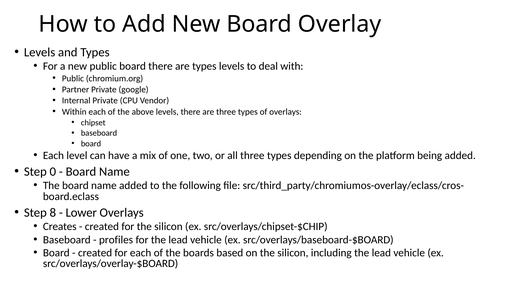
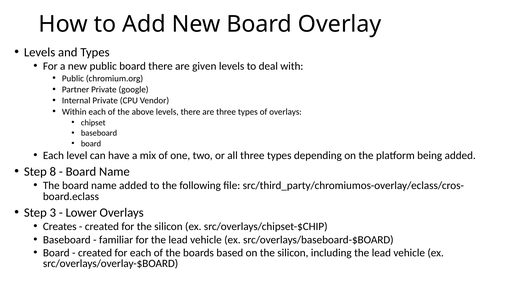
are types: types -> given (204, 66)
0: 0 -> 8 (53, 172)
8: 8 -> 3 (53, 213)
profiles: profiles -> familiar (116, 240)
